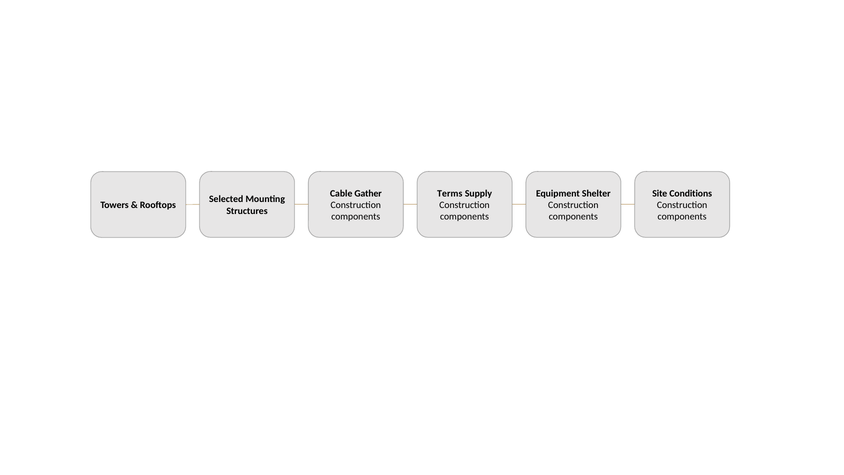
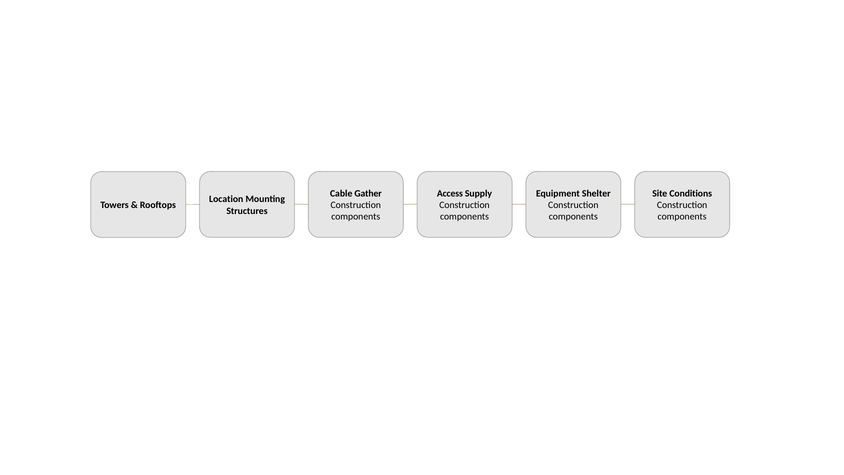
Terms: Terms -> Access (450, 193)
Selected: Selected -> Location (226, 199)
